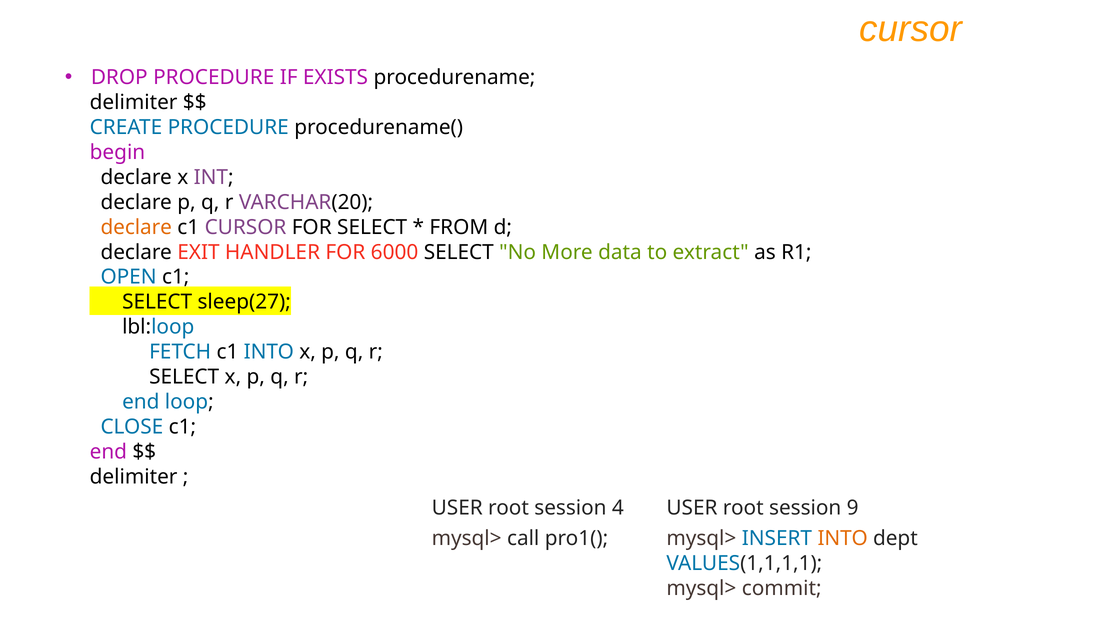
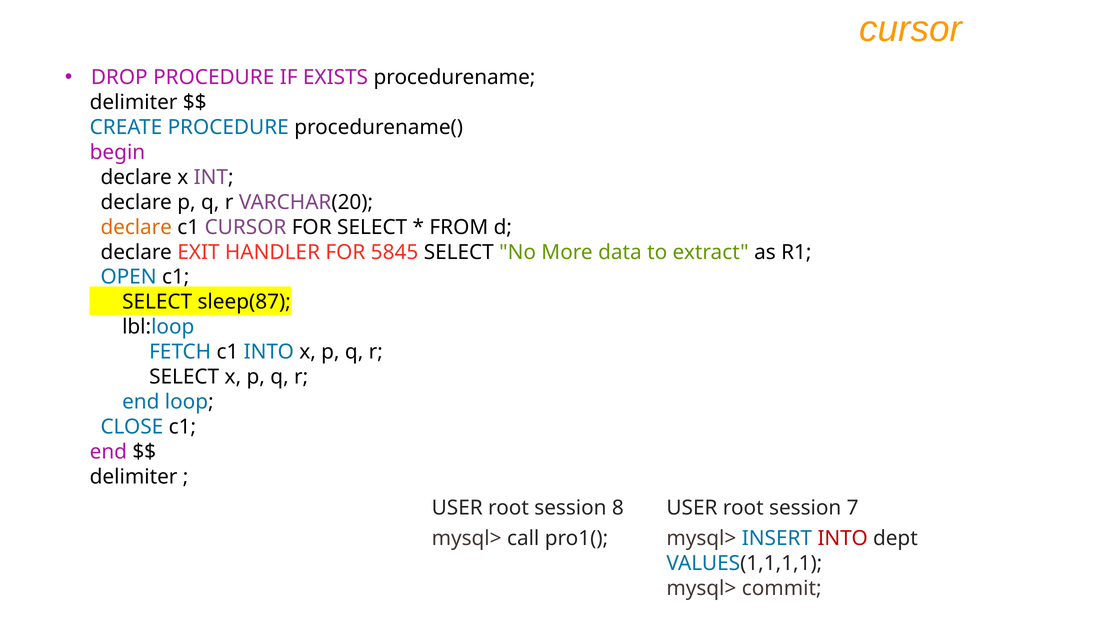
6000: 6000 -> 5845 (395, 252)
sleep(27: sleep(27 -> sleep(87 (244, 302)
4: 4 -> 8 (618, 508)
9: 9 -> 7 (853, 508)
INTO colour: orange -> red (843, 538)
